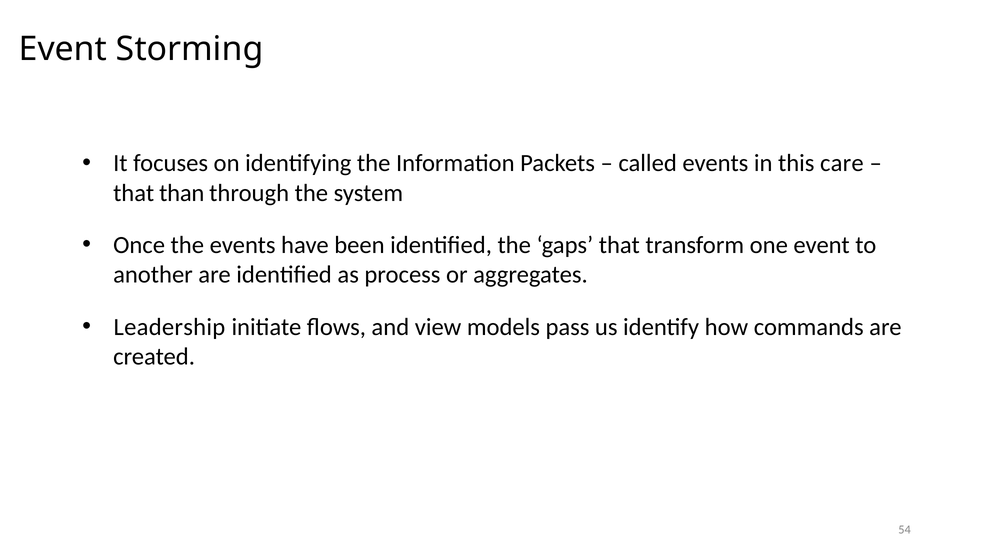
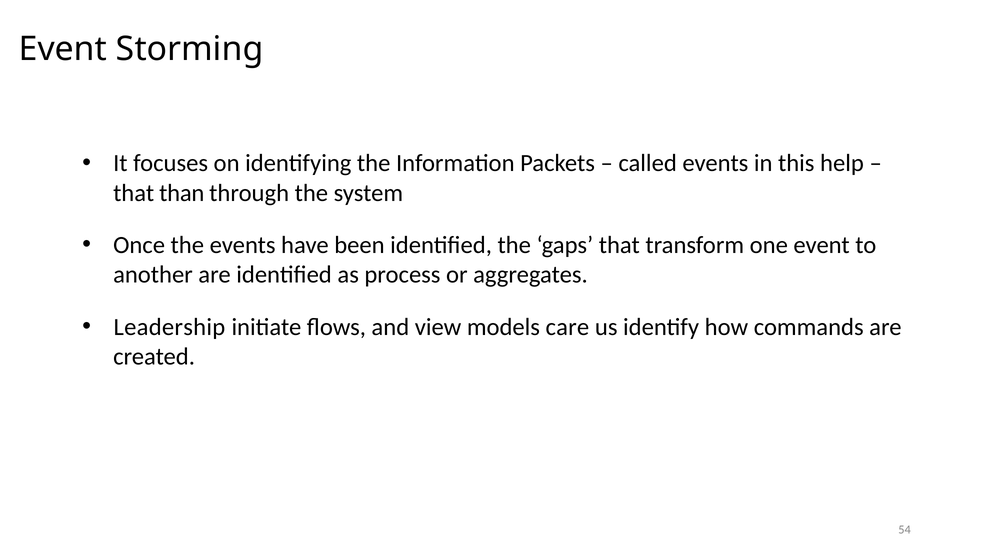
care: care -> help (842, 163)
pass: pass -> care (567, 327)
